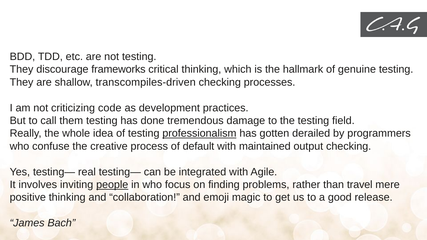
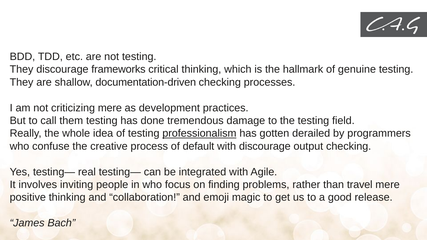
transcompiles-driven: transcompiles-driven -> documentation-driven (146, 82)
criticizing code: code -> mere (110, 108)
with maintained: maintained -> discourage (265, 146)
people underline: present -> none (112, 185)
